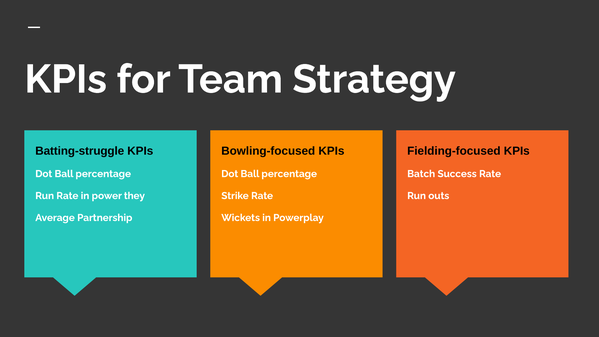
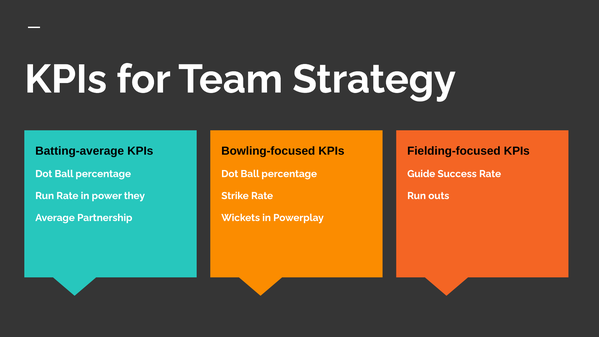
Batting-struggle: Batting-struggle -> Batting-average (80, 151)
Batch: Batch -> Guide (421, 174)
